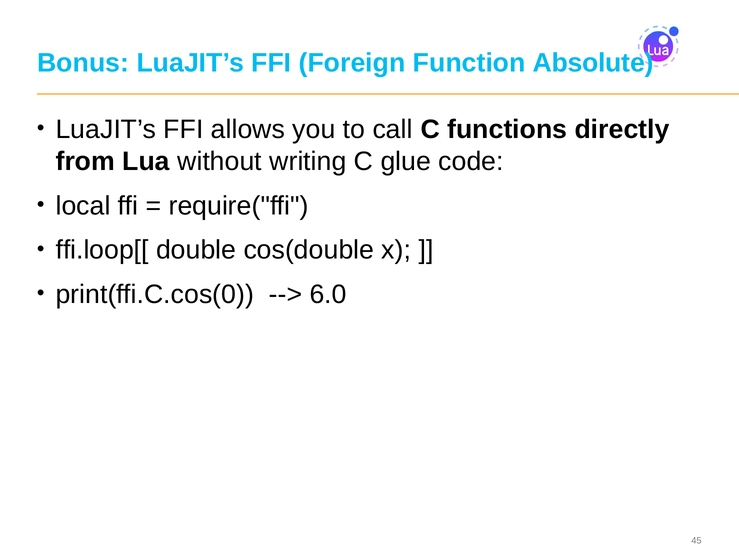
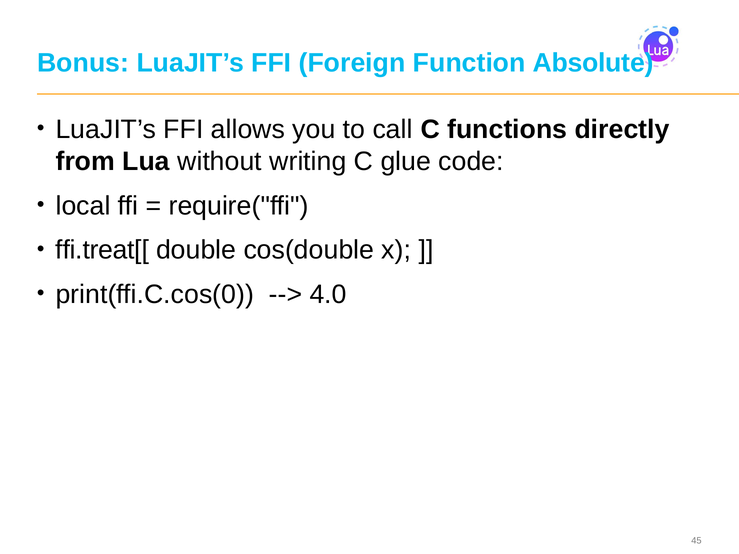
ffi.loop[[: ffi.loop[[ -> ffi.treat[[ (102, 250)
6.0: 6.0 -> 4.0 (328, 294)
